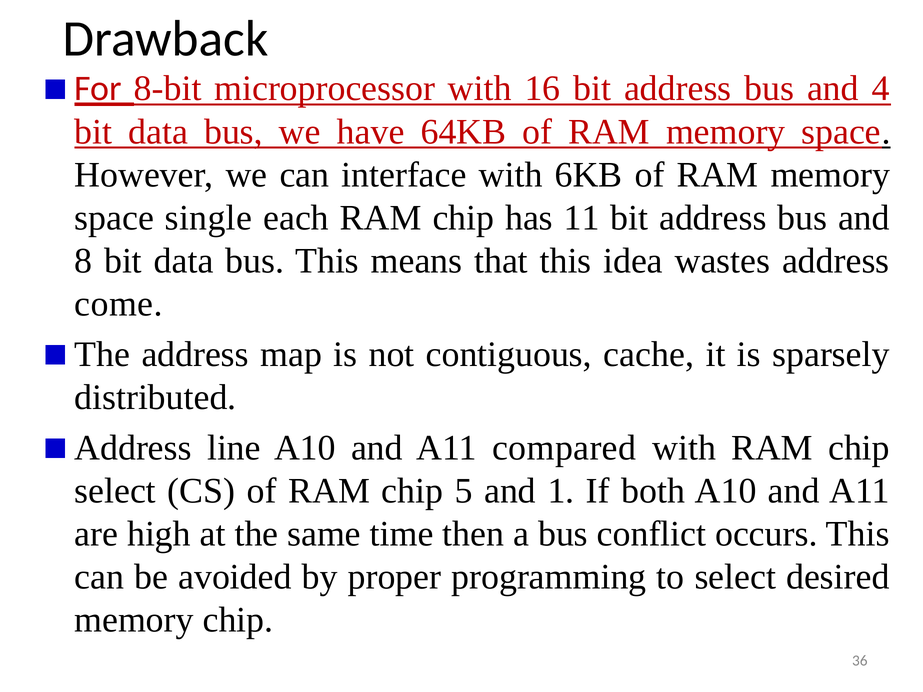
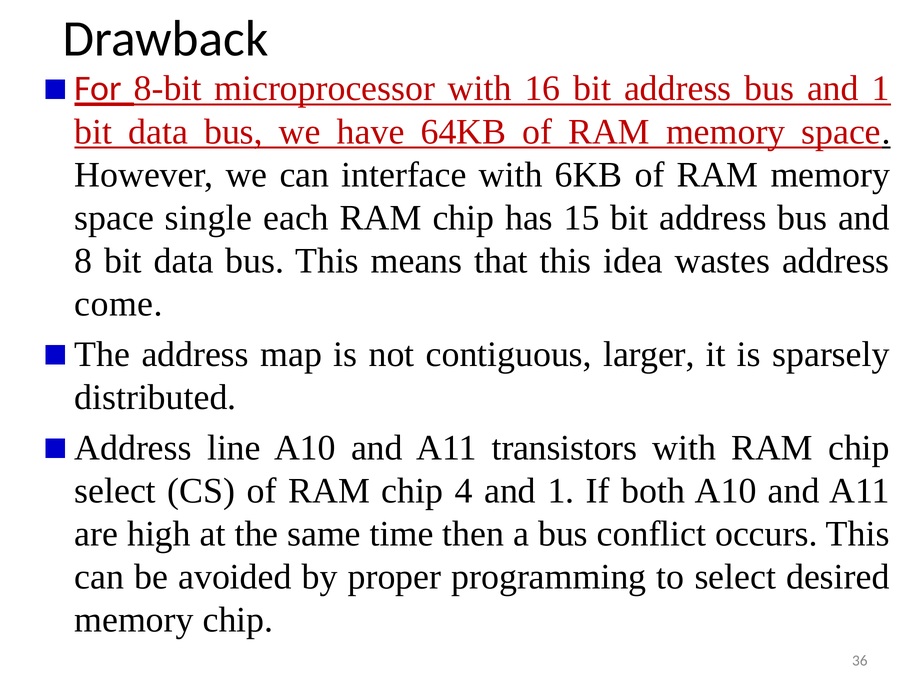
bus and 4: 4 -> 1 (881, 89)
11: 11 -> 15 (582, 218)
cache: cache -> larger (649, 354)
compared: compared -> transistors (564, 448)
5: 5 -> 4 (464, 491)
